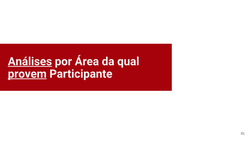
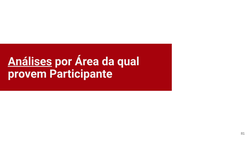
provem underline: present -> none (27, 74)
